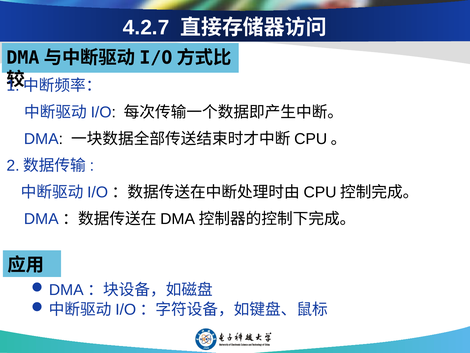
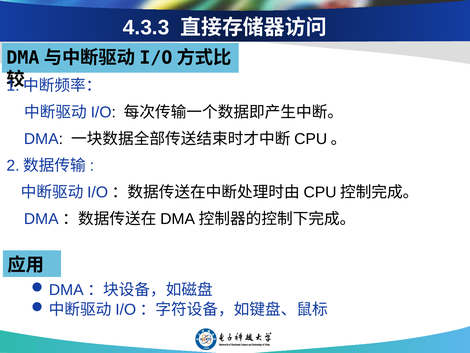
4.2.7: 4.2.7 -> 4.3.3 (146, 28)
